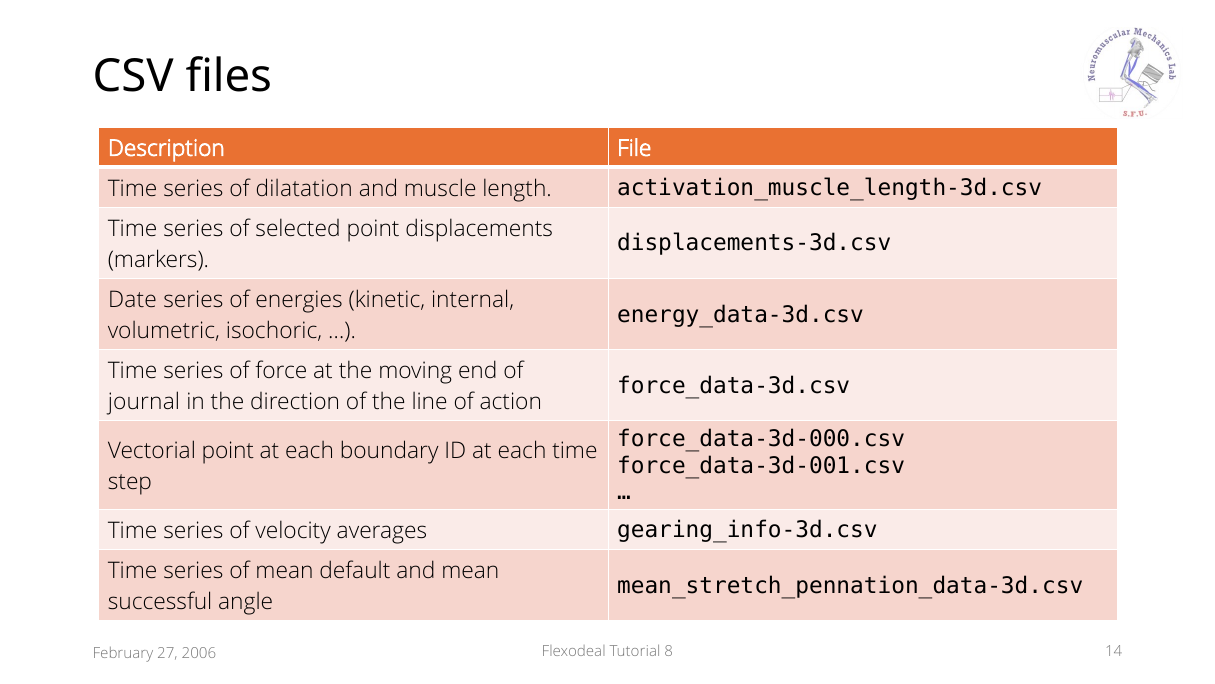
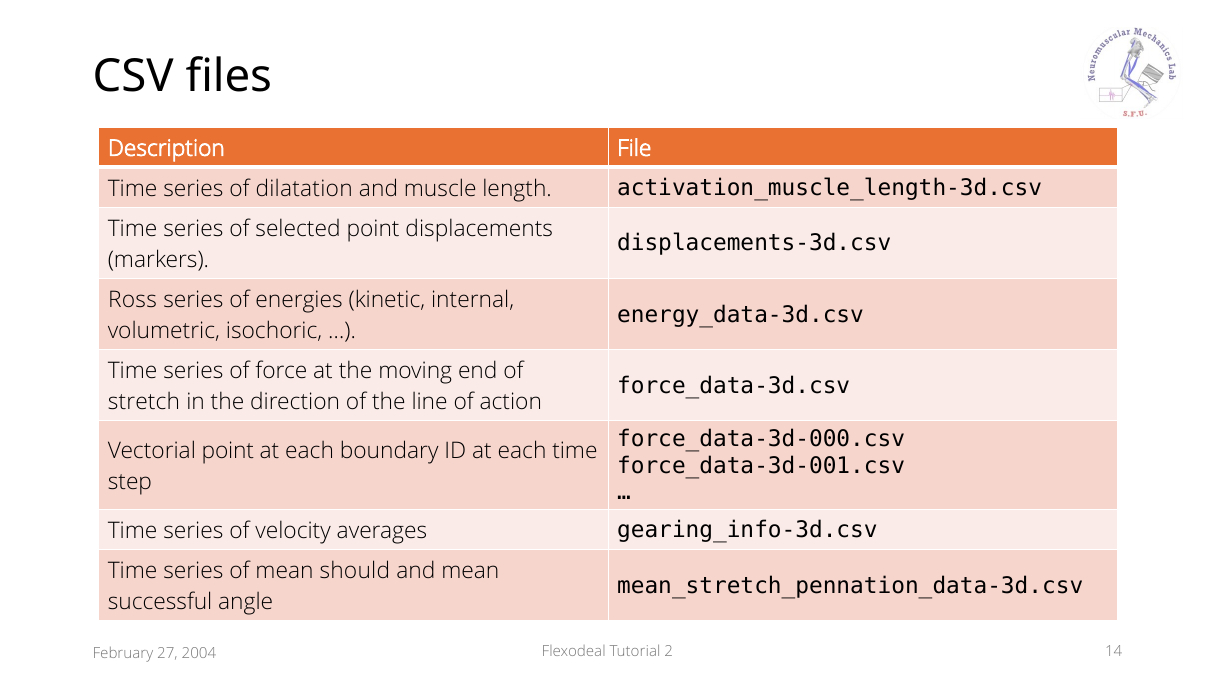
Date: Date -> Ross (132, 300)
journal: journal -> stretch (144, 402)
default: default -> should (355, 571)
8: 8 -> 2 (669, 651)
2006: 2006 -> 2004 (199, 653)
